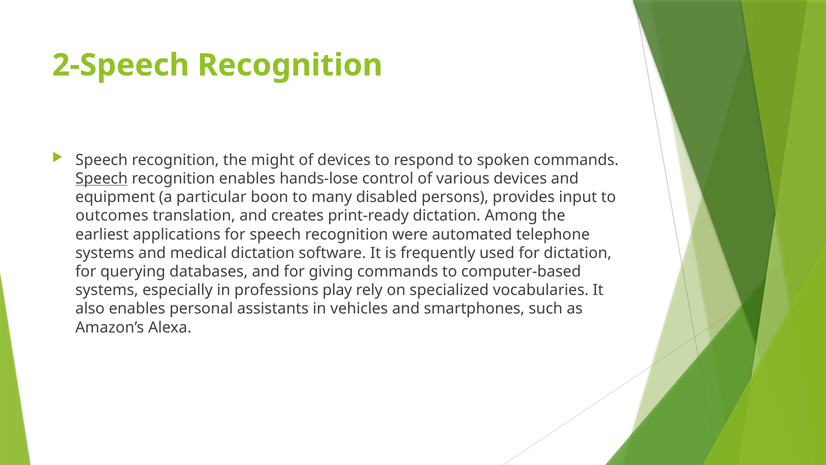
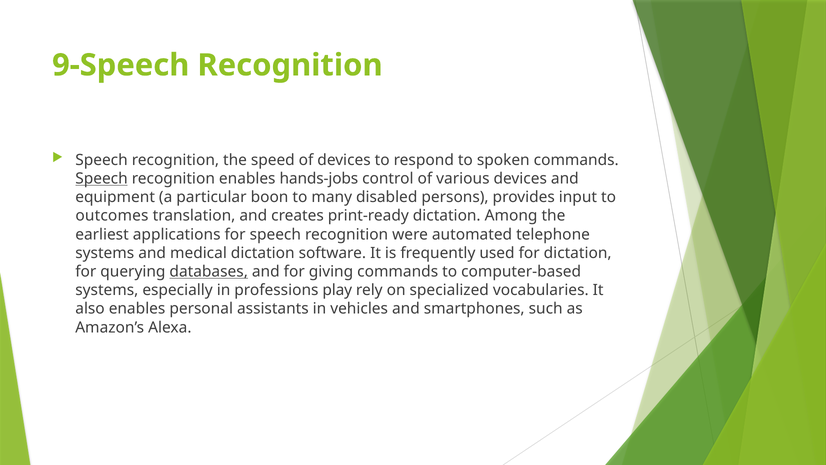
2-Speech: 2-Speech -> 9-Speech (121, 65)
might: might -> speed (273, 160)
hands-lose: hands-lose -> hands-jobs (319, 178)
databases underline: none -> present (209, 271)
